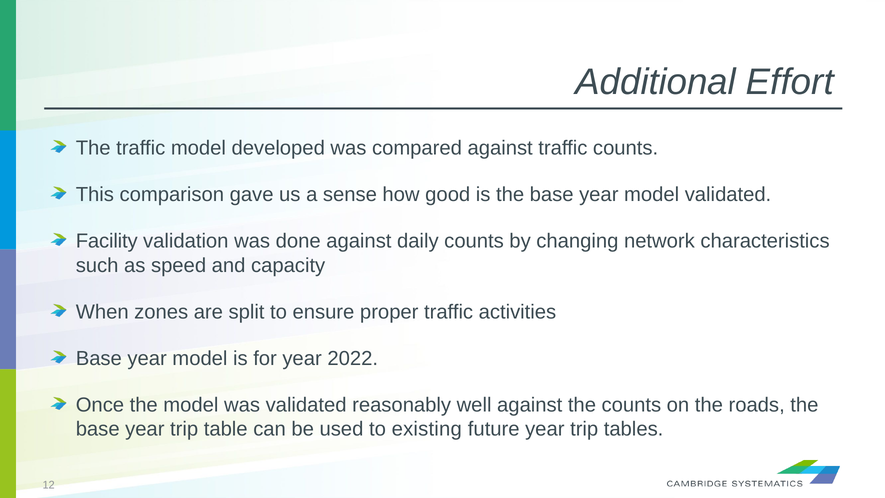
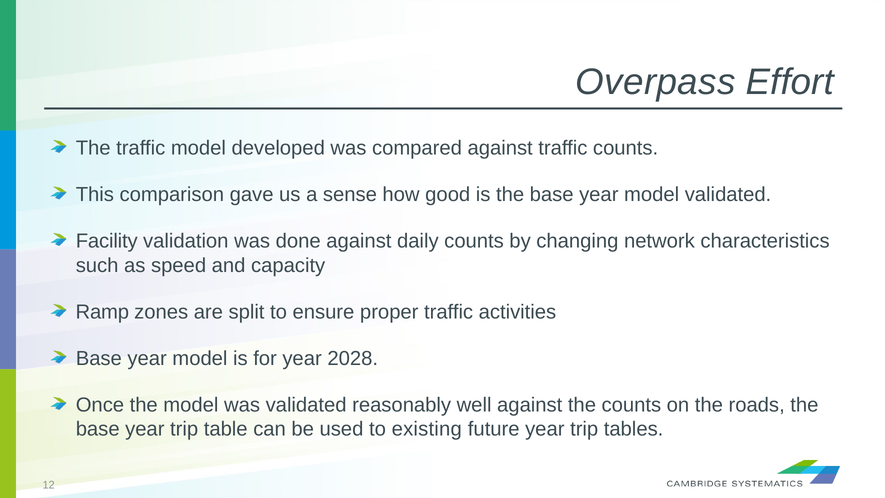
Additional: Additional -> Overpass (655, 82)
When: When -> Ramp (102, 312)
2022: 2022 -> 2028 (353, 358)
